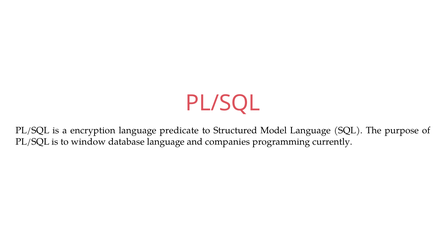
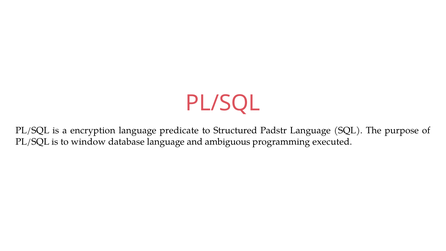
Model: Model -> Padstr (274, 131)
companies: companies -> ambiguous (228, 142)
currently: currently -> executed (332, 142)
